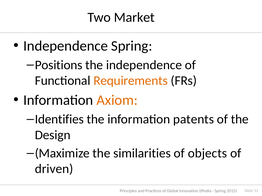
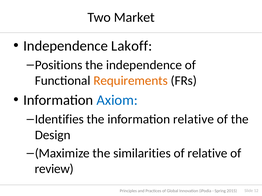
Independence Spring: Spring -> Lakoff (132, 46)
Axiom colour: orange -> blue (117, 100)
information patents: patents -> relative (193, 120)
of objects: objects -> relative (208, 154)
driven: driven -> review (54, 169)
